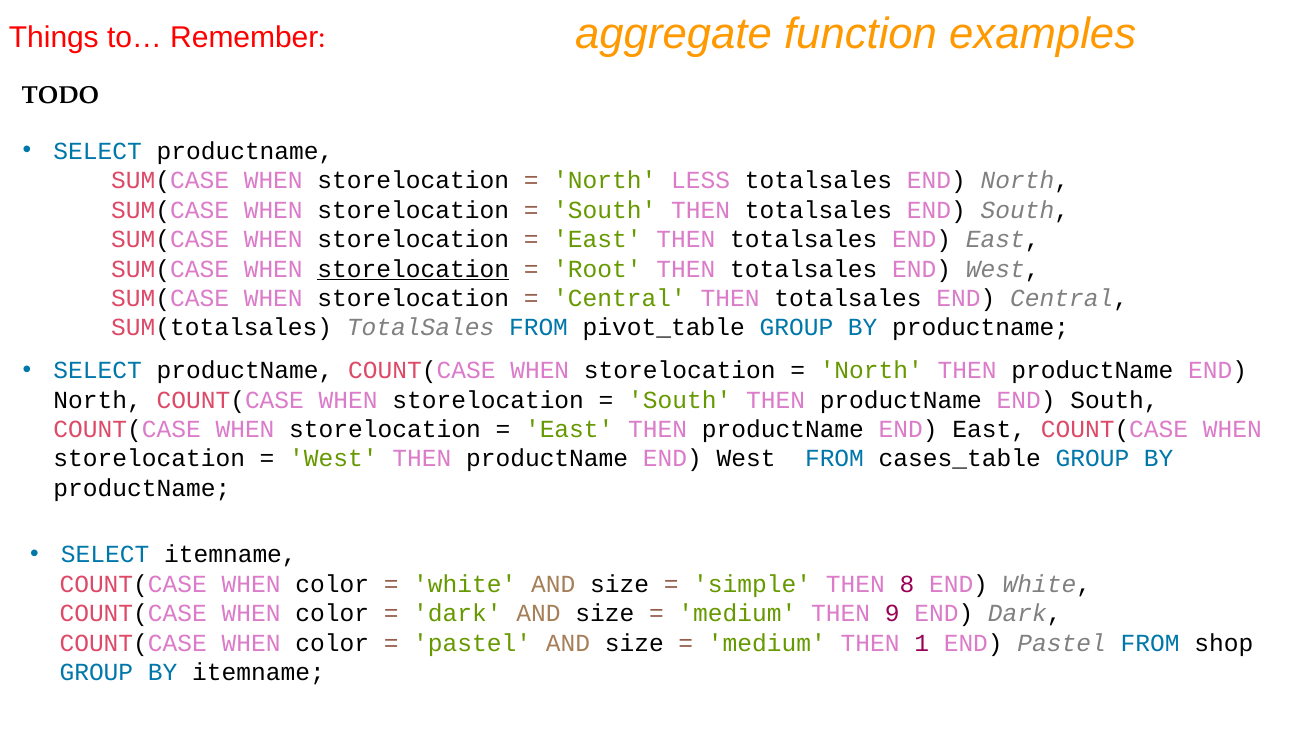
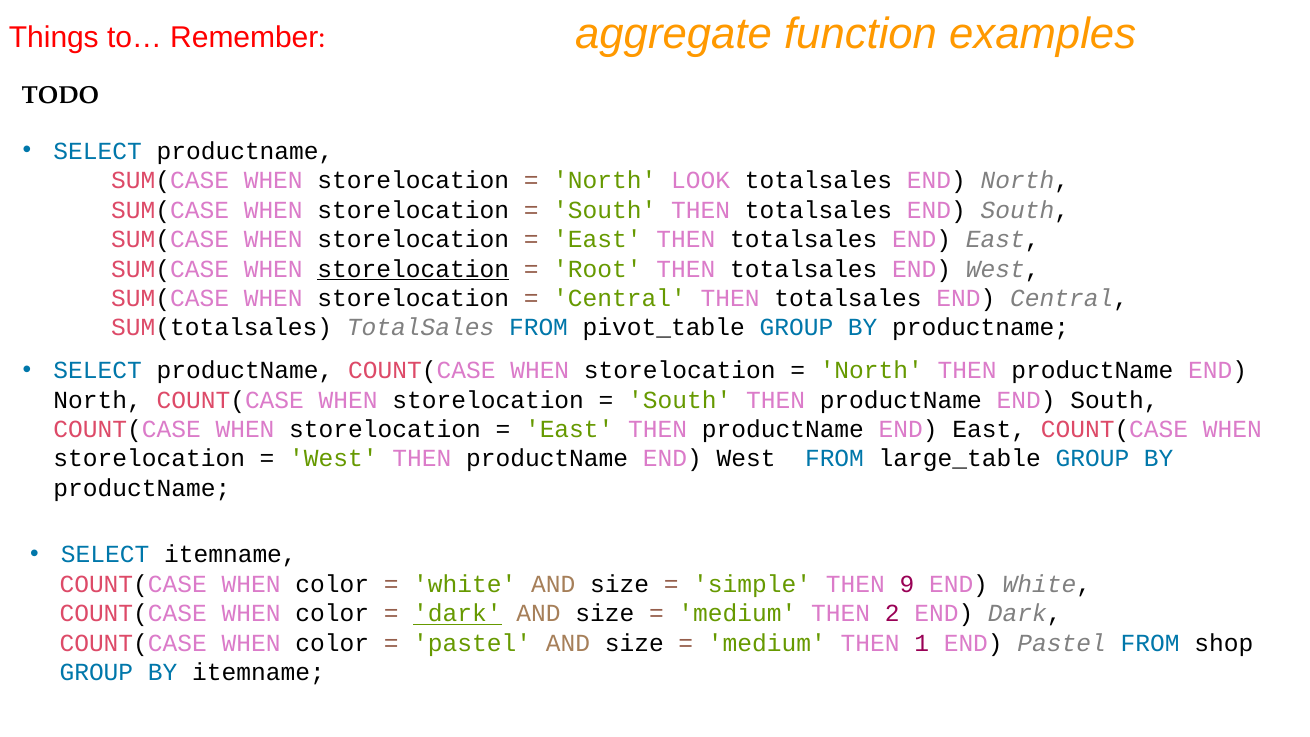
LESS: LESS -> LOOK (701, 180)
cases_table: cases_table -> large_table (960, 459)
8: 8 -> 9 (907, 584)
dark underline: none -> present (457, 614)
9: 9 -> 2 (892, 614)
